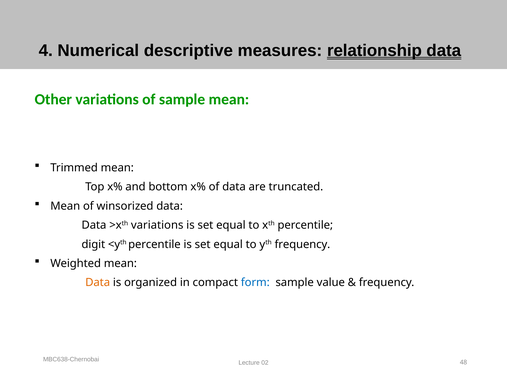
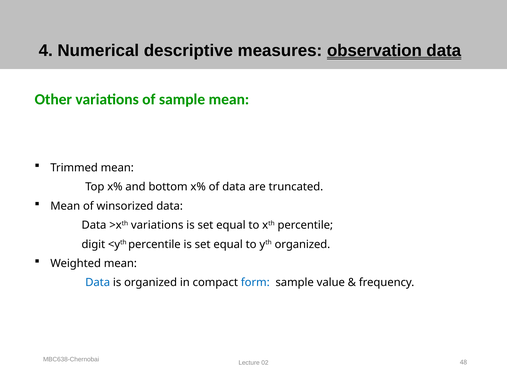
relationship: relationship -> observation (374, 51)
yth frequency: frequency -> organized (302, 244)
Data colour: orange -> blue (98, 283)
